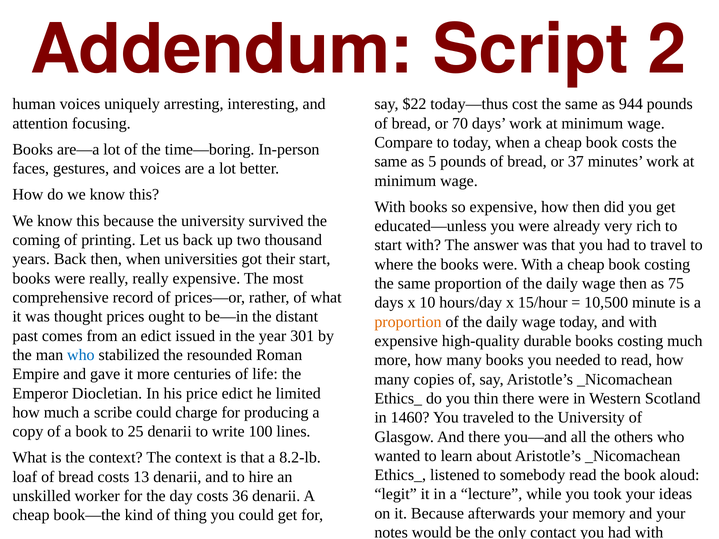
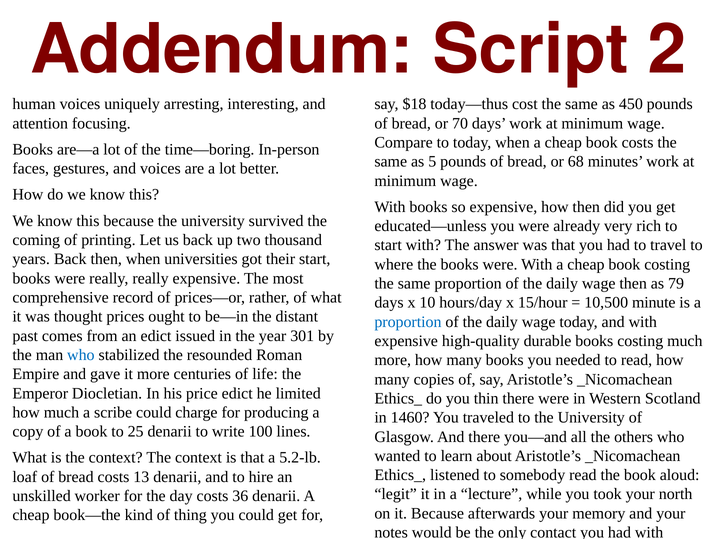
$22: $22 -> $18 (415, 104)
944: 944 -> 450 (631, 104)
37: 37 -> 68 (576, 162)
75: 75 -> 79 (676, 284)
proportion colour: orange -> blue (408, 322)
8.2-lb: 8.2-lb -> 5.2-lb (300, 458)
ideas: ideas -> north (676, 494)
